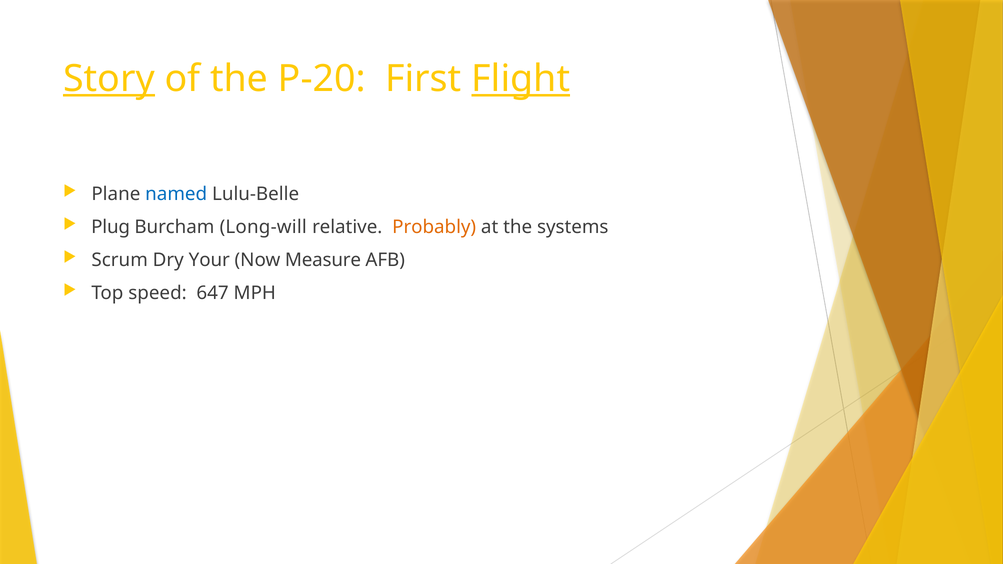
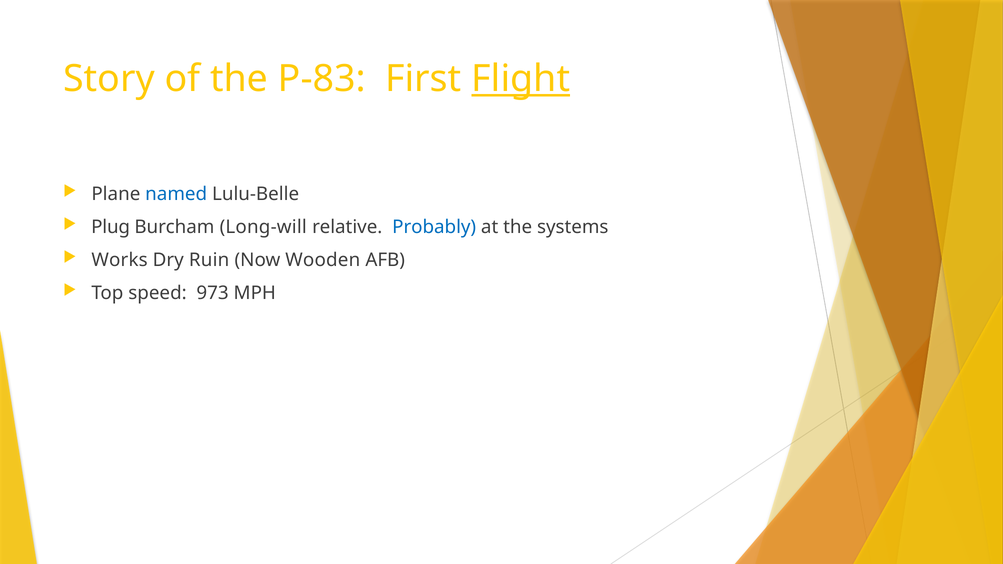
Story underline: present -> none (109, 79)
P-20: P-20 -> P-83 (322, 79)
Probably colour: orange -> blue (434, 227)
Scrum: Scrum -> Works (120, 260)
Your: Your -> Ruin (209, 260)
Measure: Measure -> Wooden (323, 260)
647: 647 -> 973 (213, 293)
